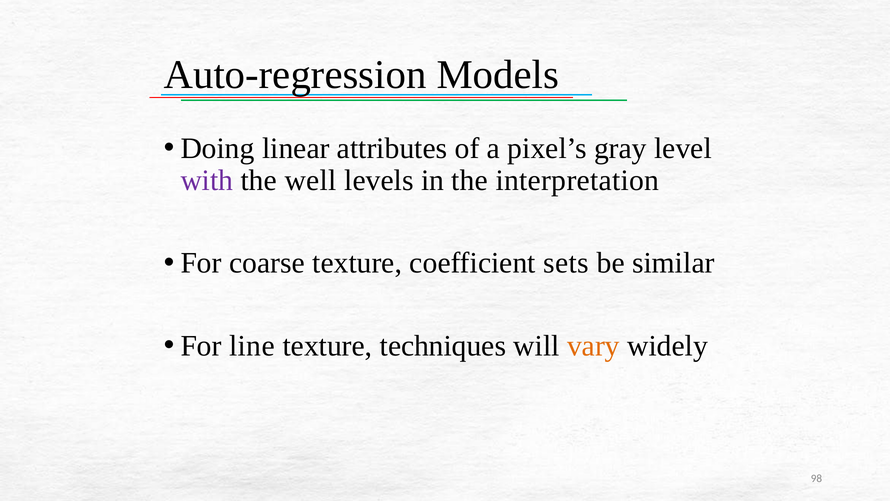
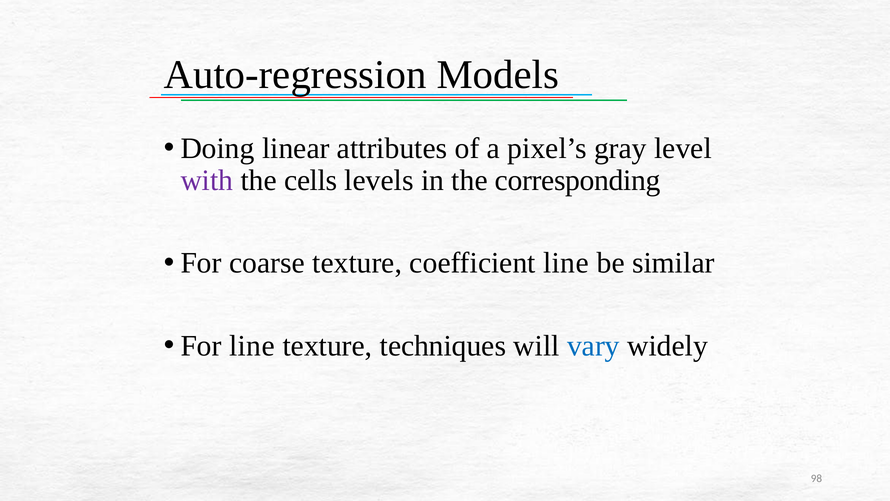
well: well -> cells (311, 180)
interpretation: interpretation -> corresponding (578, 180)
coefficient sets: sets -> line (566, 263)
vary colour: orange -> blue (593, 345)
